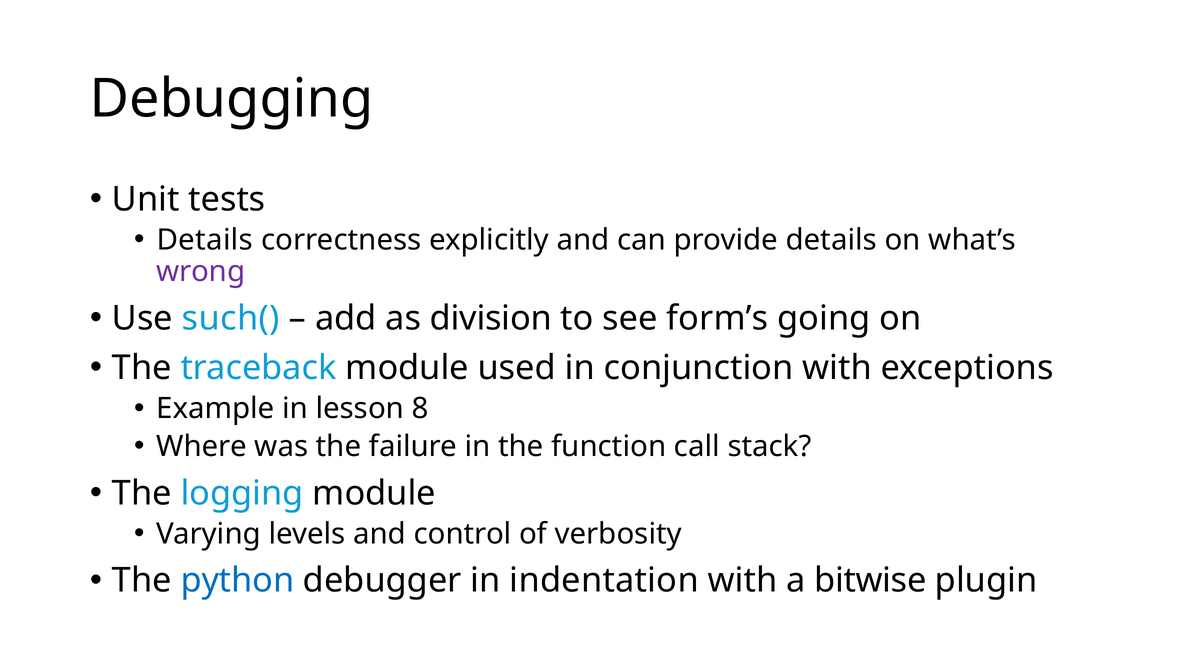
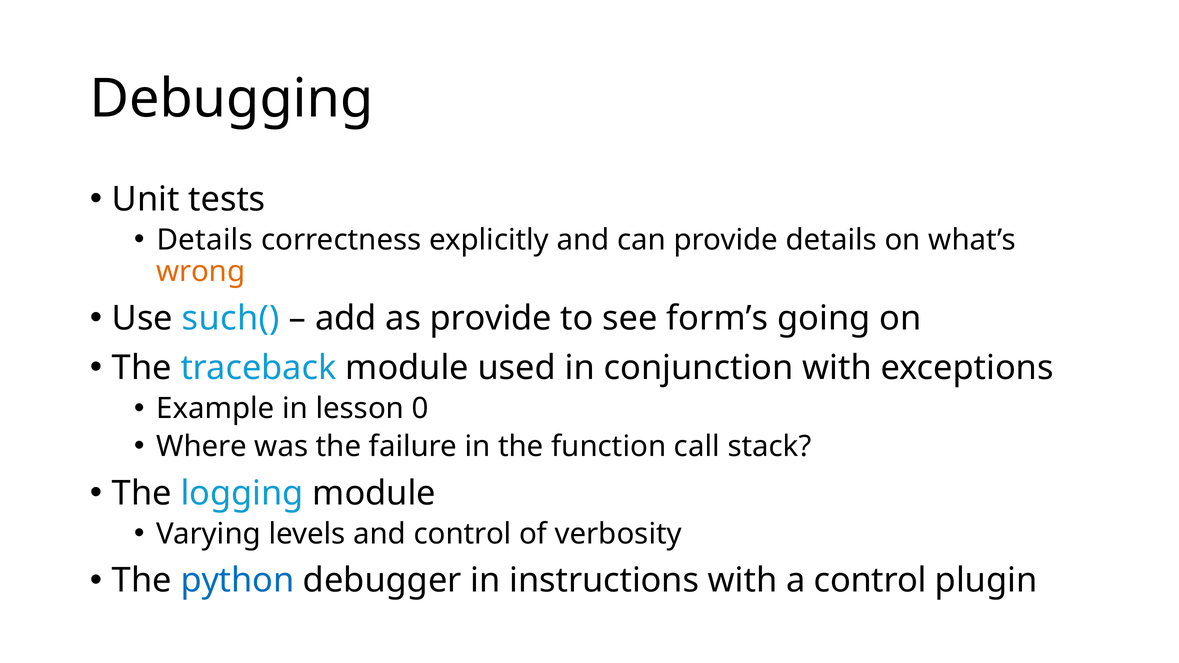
wrong colour: purple -> orange (201, 272)
as division: division -> provide (491, 319)
8: 8 -> 0 (420, 409)
indentation: indentation -> instructions (604, 581)
a bitwise: bitwise -> control (870, 581)
